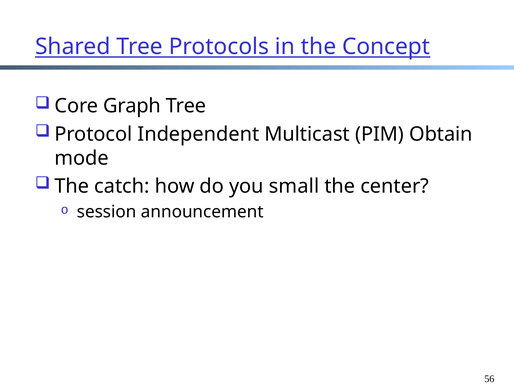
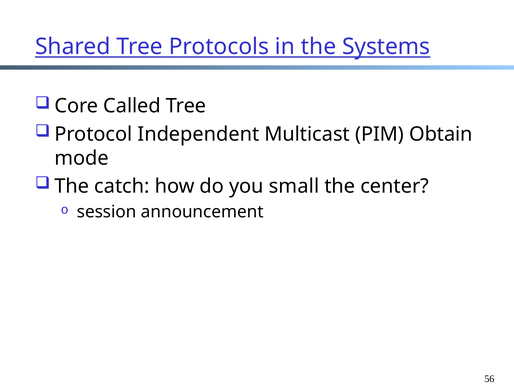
Concept: Concept -> Systems (386, 47)
Graph: Graph -> Called (132, 106)
